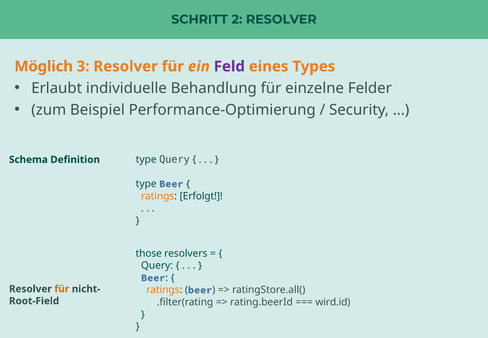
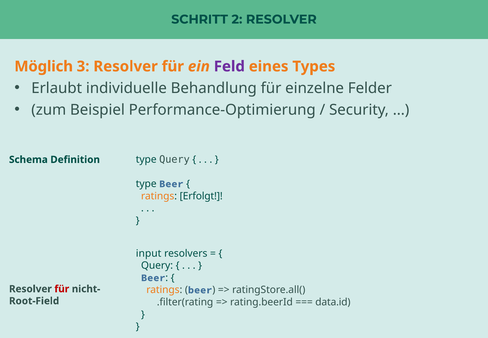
those: those -> input (149, 253)
für colour: orange -> red (62, 289)
wird.id: wird.id -> data.id (333, 302)
